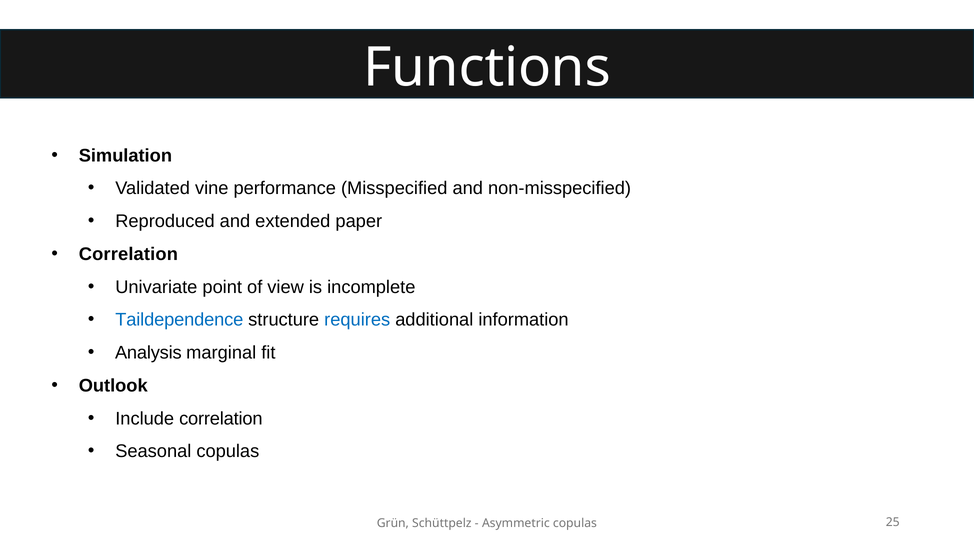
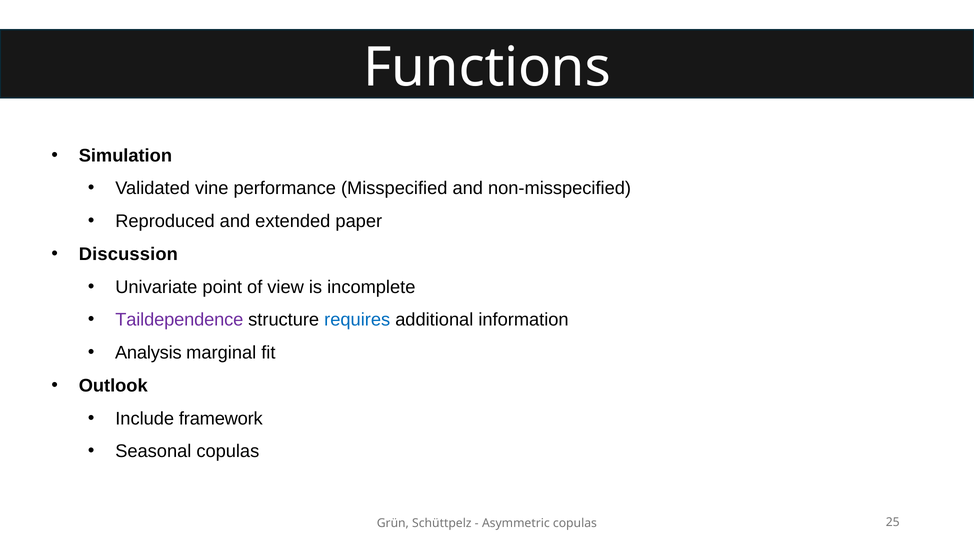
Correlation: Correlation -> Discussion (128, 254)
Taildependence colour: blue -> purple (179, 320)
Include correlation: correlation -> framework (221, 418)
